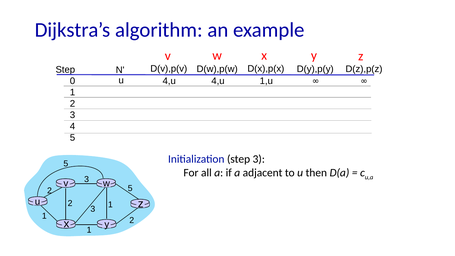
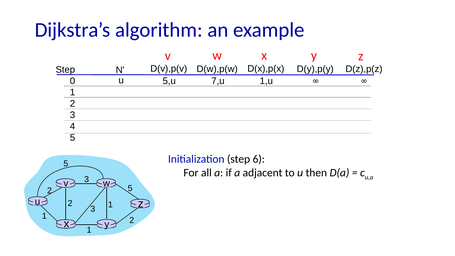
4,u: 4,u -> 7,u (218, 81)
4,u: 4,u -> 5,u (169, 81)
step 3: 3 -> 6 (259, 159)
